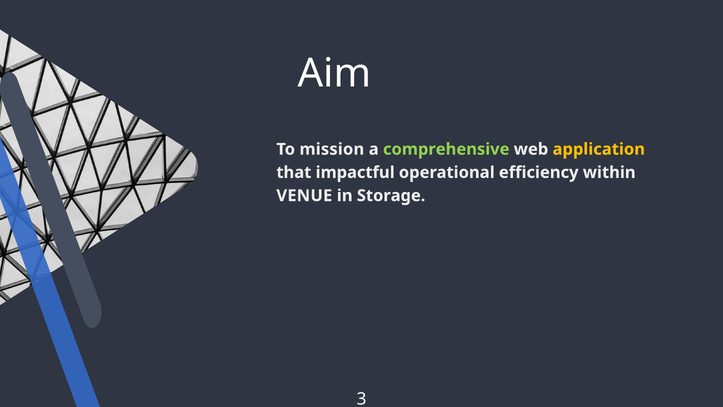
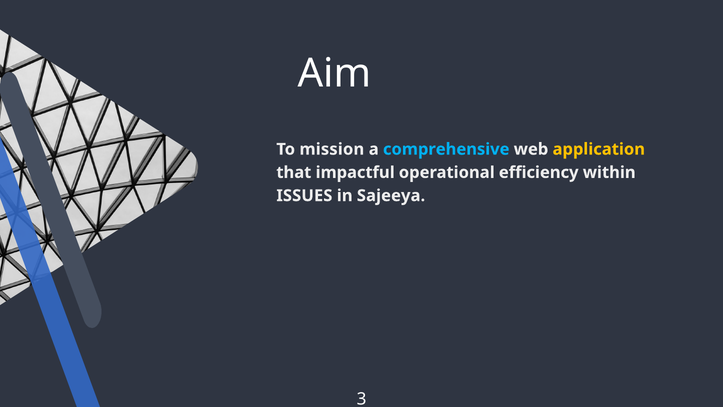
comprehensive colour: light green -> light blue (446, 149)
VENUE: VENUE -> ISSUES (304, 196)
Storage: Storage -> Sajeeya (391, 196)
